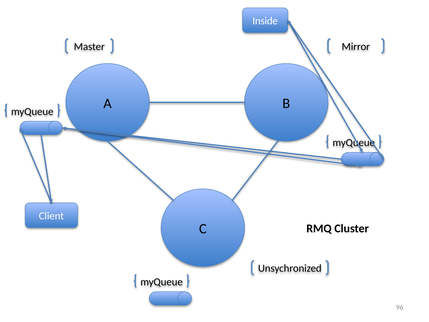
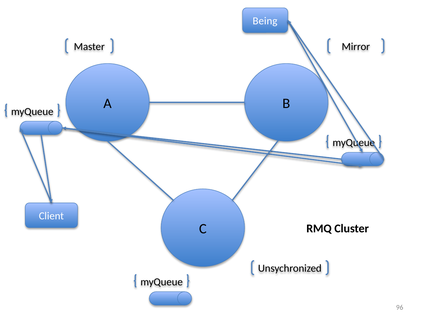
Inside: Inside -> Being (265, 21)
